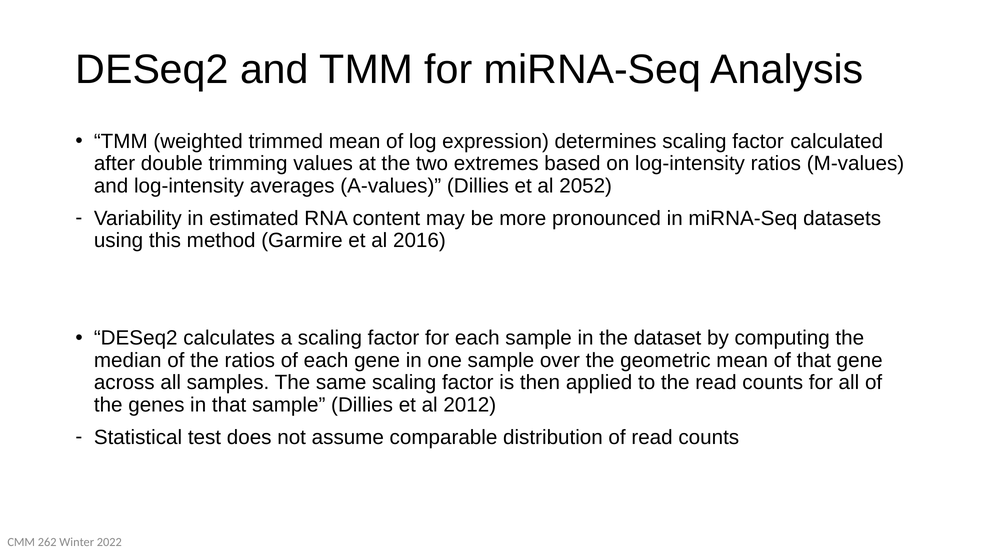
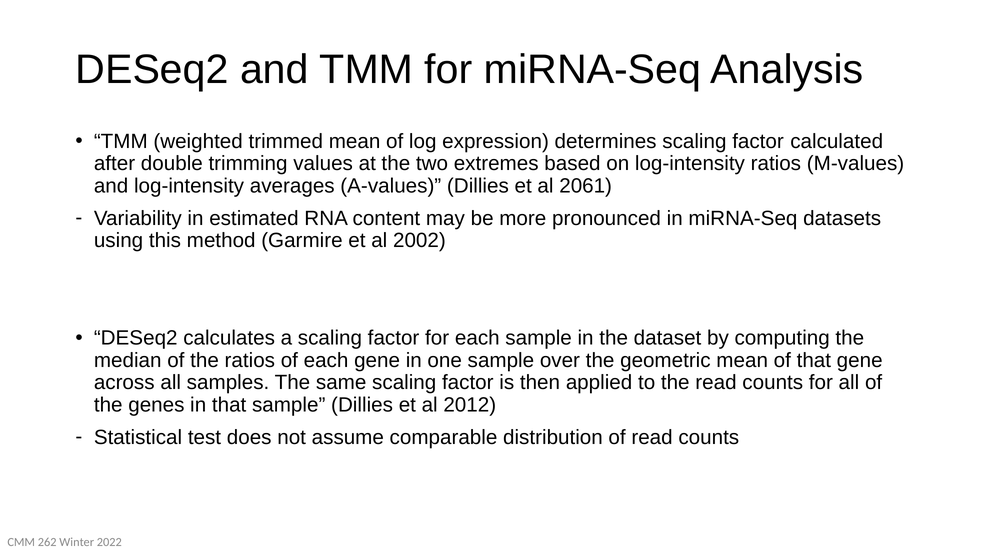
2052: 2052 -> 2061 (586, 186)
2016: 2016 -> 2002 (419, 241)
